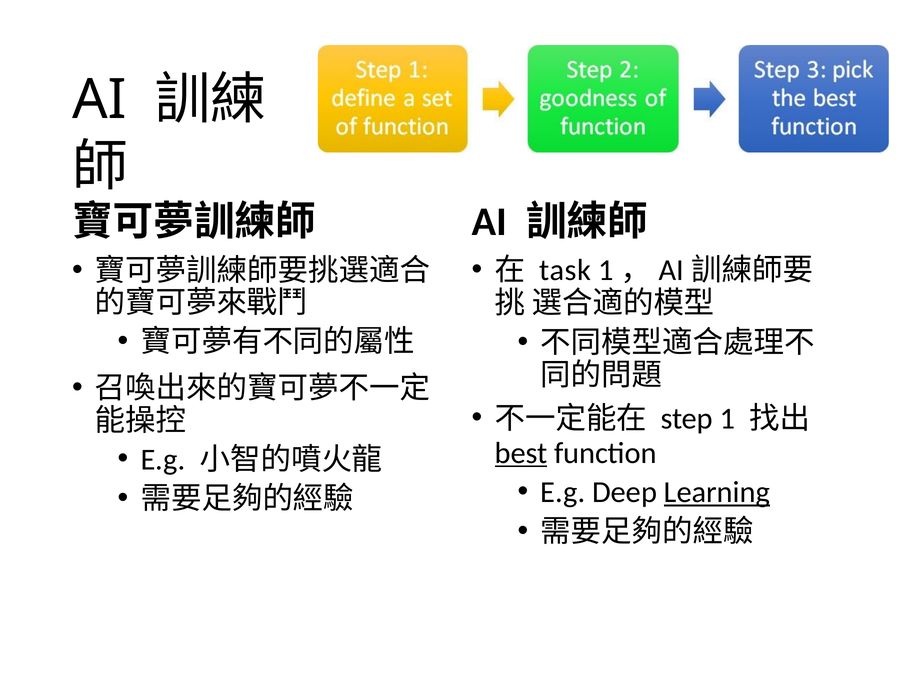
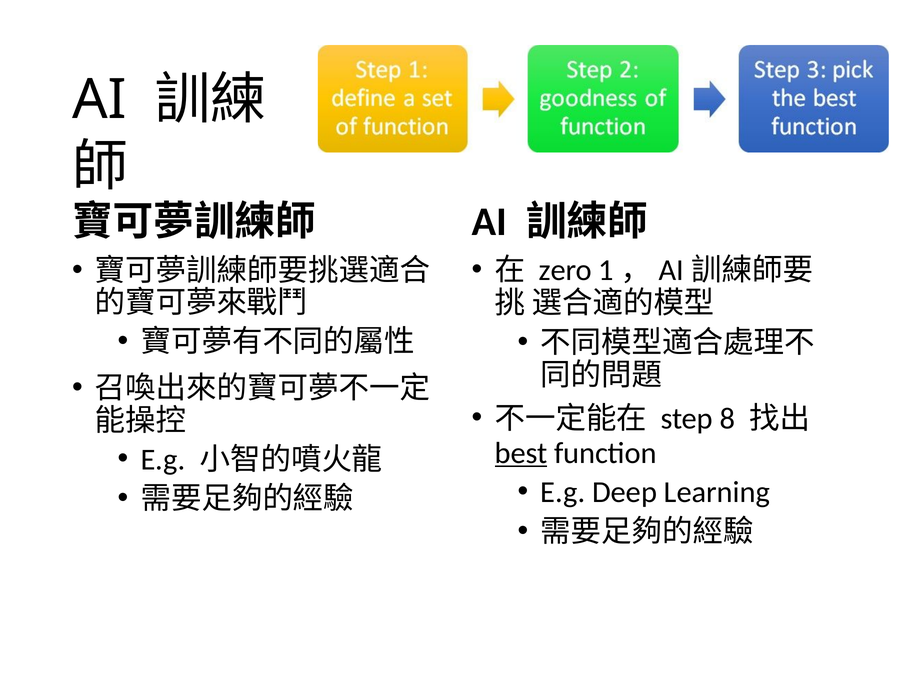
task: task -> zero (565, 270)
1: 1 -> 8 (728, 419)
Learning underline: present -> none (717, 493)
